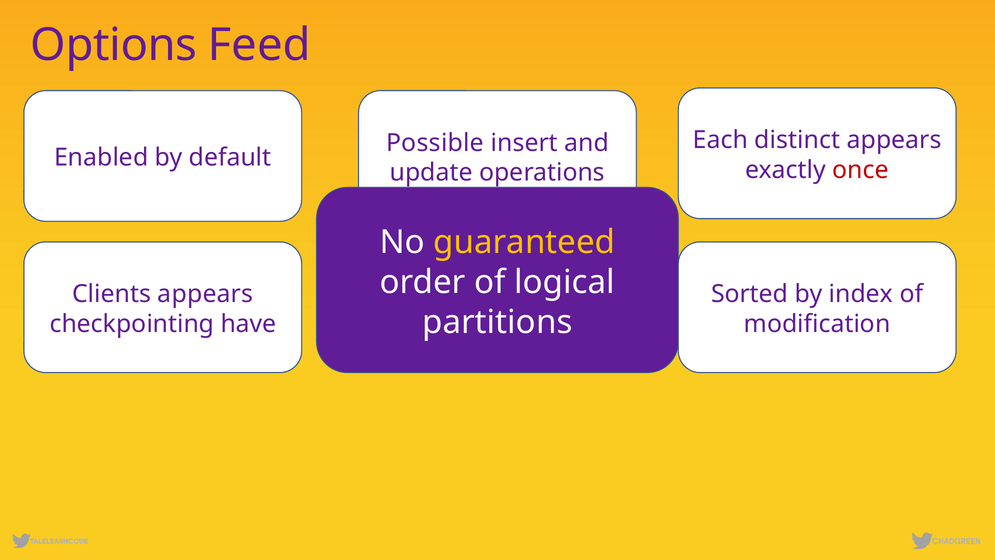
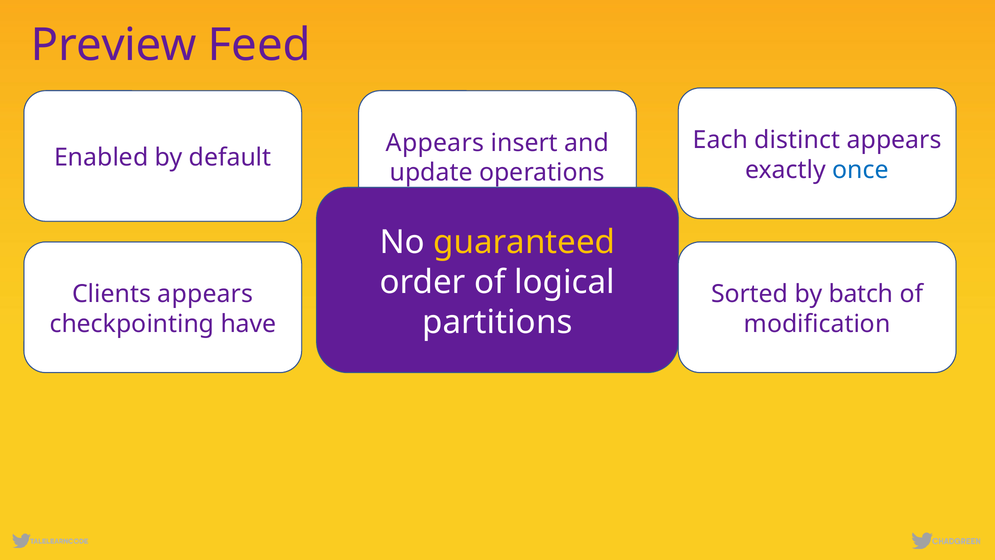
Options: Options -> Preview (114, 45)
Possible: Possible -> Appears (435, 143)
once colour: red -> blue (861, 170)
index: index -> batch (861, 294)
